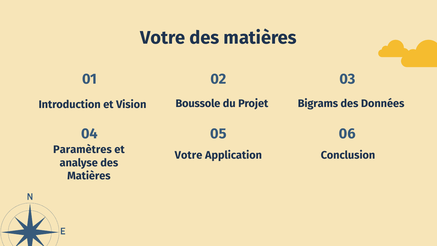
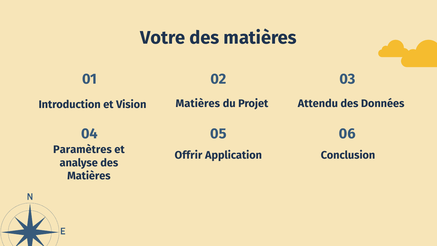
Vision Boussole: Boussole -> Matières (198, 103)
Bigrams: Bigrams -> Attendu (318, 103)
Votre: Votre -> Offrir (189, 155)
